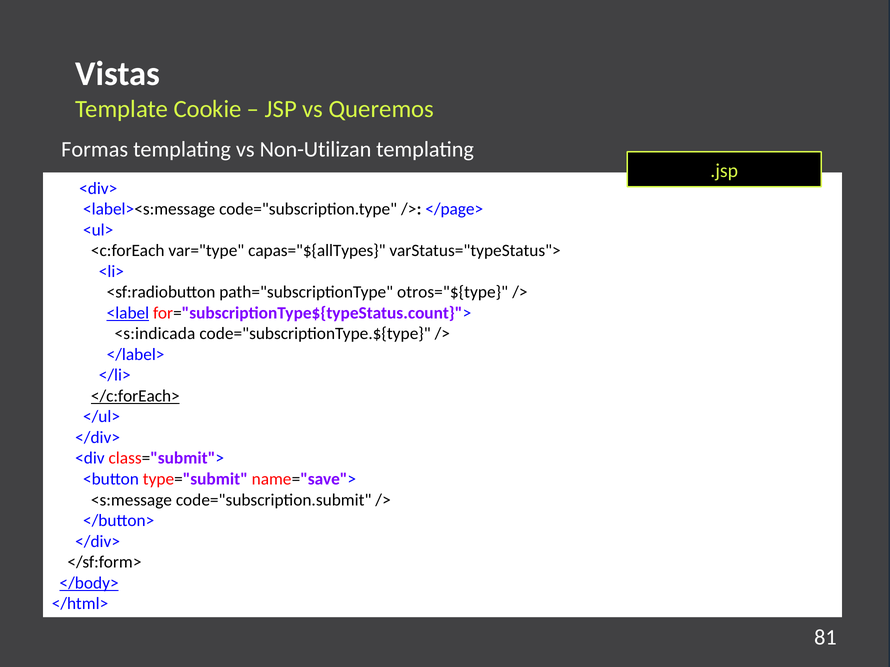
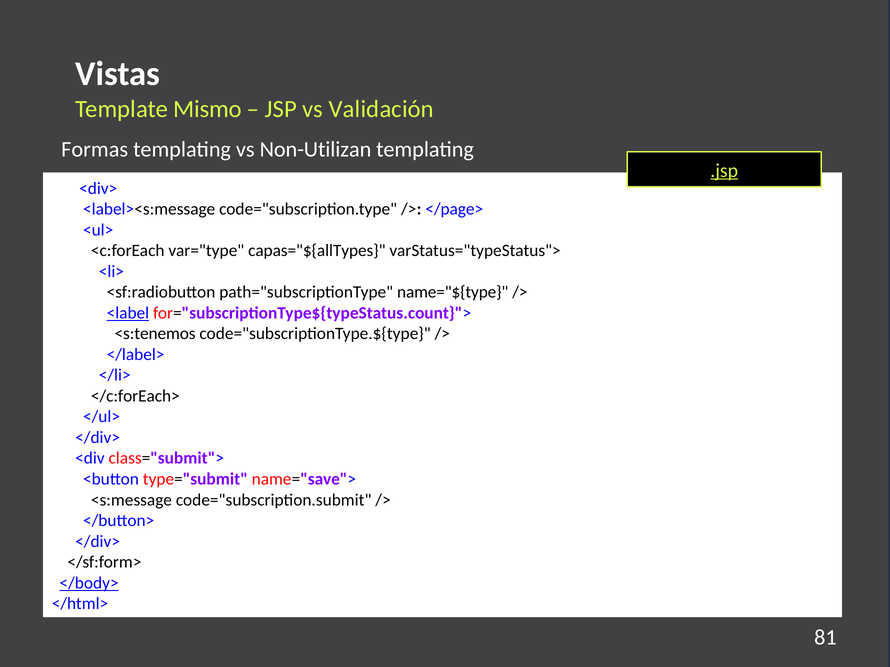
Cookie: Cookie -> Mismo (208, 109)
Queremos: Queremos -> Validación (381, 109)
.jsp underline: none -> present (724, 171)
otros="${type: otros="${type -> name="${type (453, 292)
<s:indicada: <s:indicada -> <s:tenemos (155, 334)
</c:forEach> underline: present -> none (135, 396)
